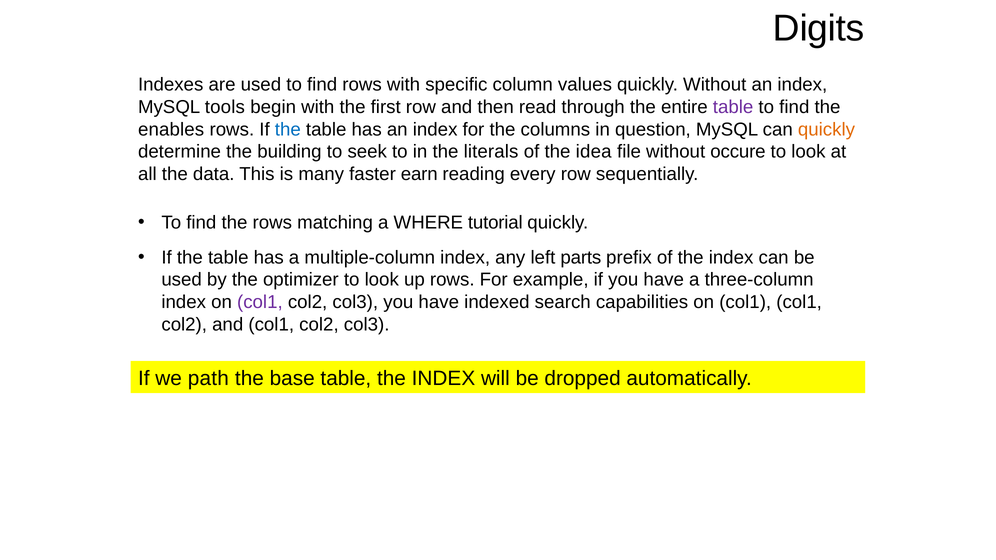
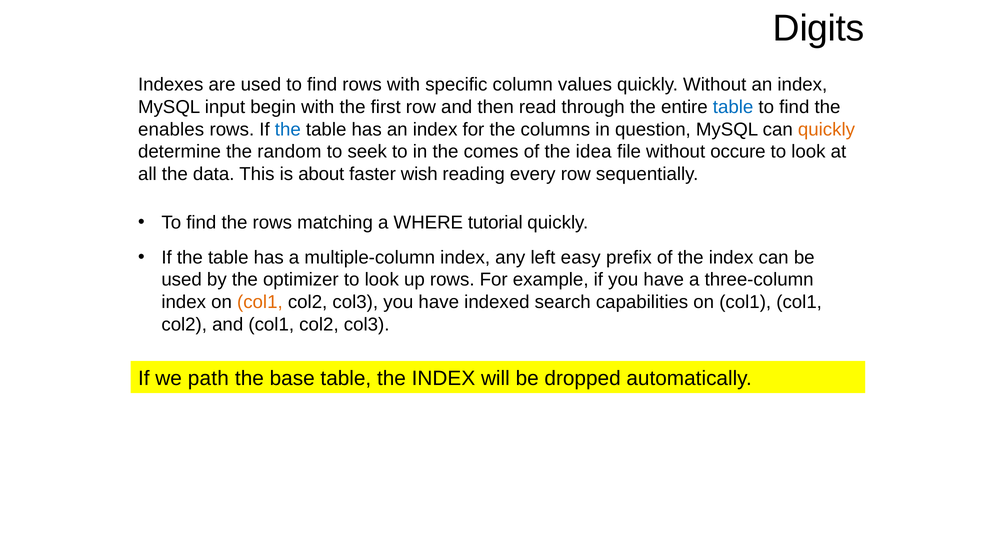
tools: tools -> input (225, 107)
table colour: purple -> blue (733, 107)
building: building -> random (289, 152)
literals: literals -> comes (491, 152)
many: many -> about (321, 174)
earn: earn -> wish (419, 174)
parts: parts -> easy (581, 258)
col1 colour: purple -> orange (260, 302)
